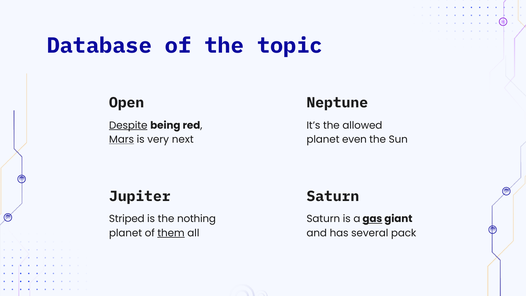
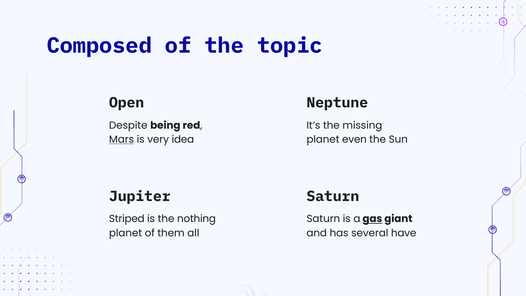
Database: Database -> Composed (99, 46)
Despite underline: present -> none (128, 125)
allowed: allowed -> missing (362, 125)
next: next -> idea (183, 139)
them underline: present -> none (171, 233)
pack: pack -> have (404, 233)
